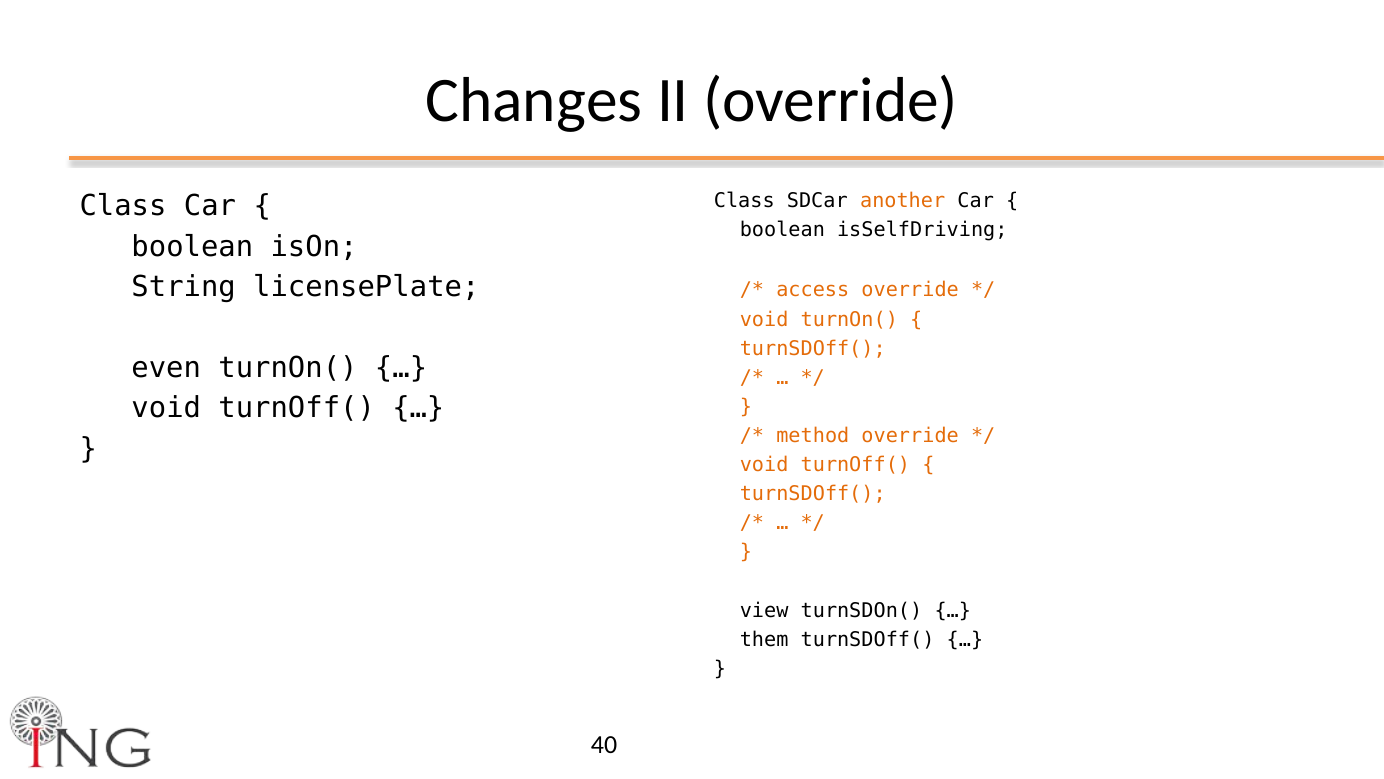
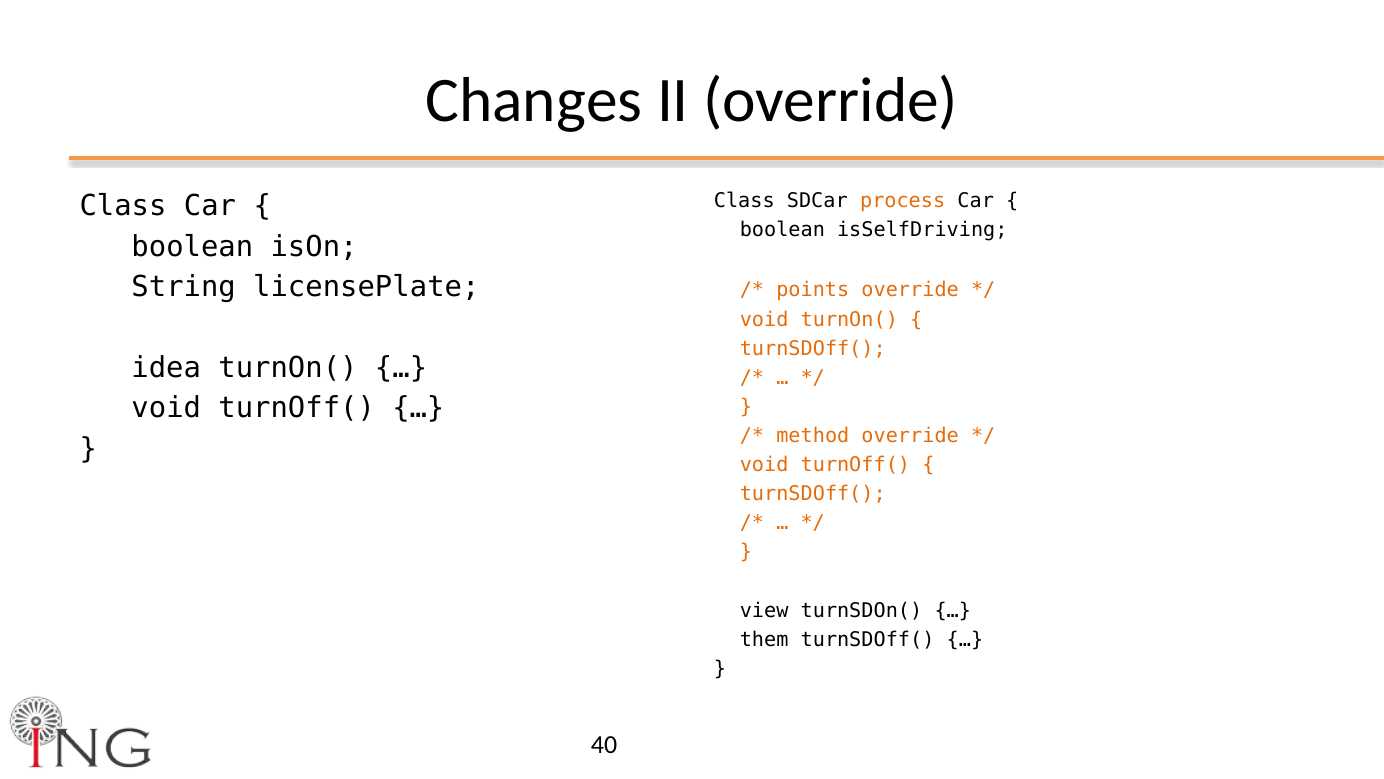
another: another -> process (903, 200)
access: access -> points (813, 290)
even: even -> idea (166, 368)
